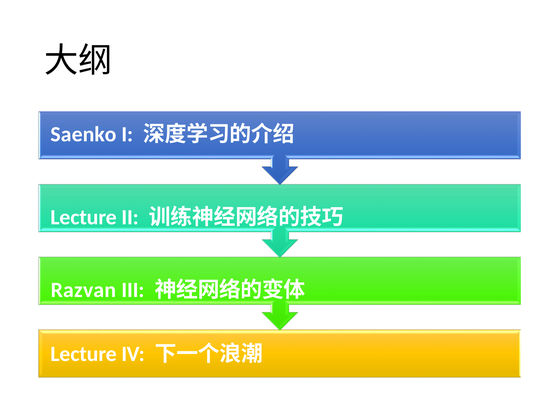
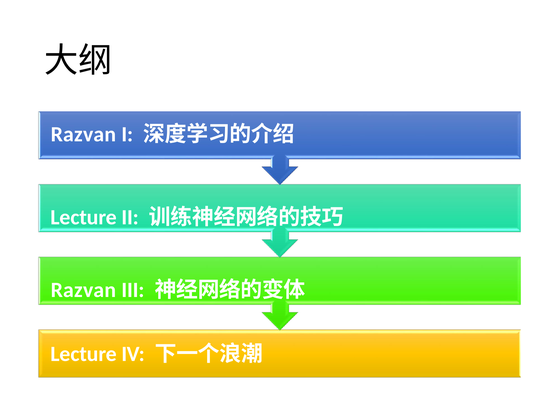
Saenko: Saenko -> Razvan (84, 135)
